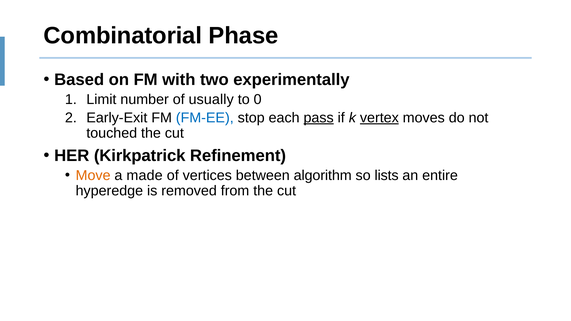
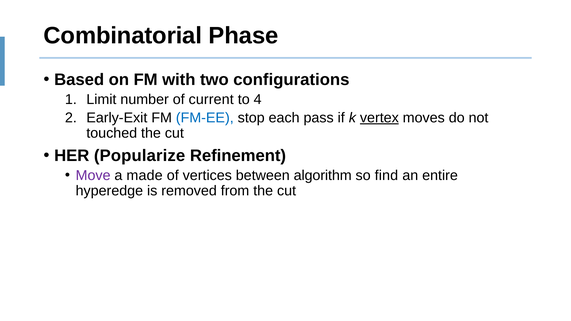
experimentally: experimentally -> configurations (291, 80)
usually: usually -> current (211, 99)
0: 0 -> 4 (258, 99)
pass underline: present -> none (319, 118)
Kirkpatrick: Kirkpatrick -> Popularize (140, 156)
Move colour: orange -> purple (93, 176)
lists: lists -> find (386, 176)
